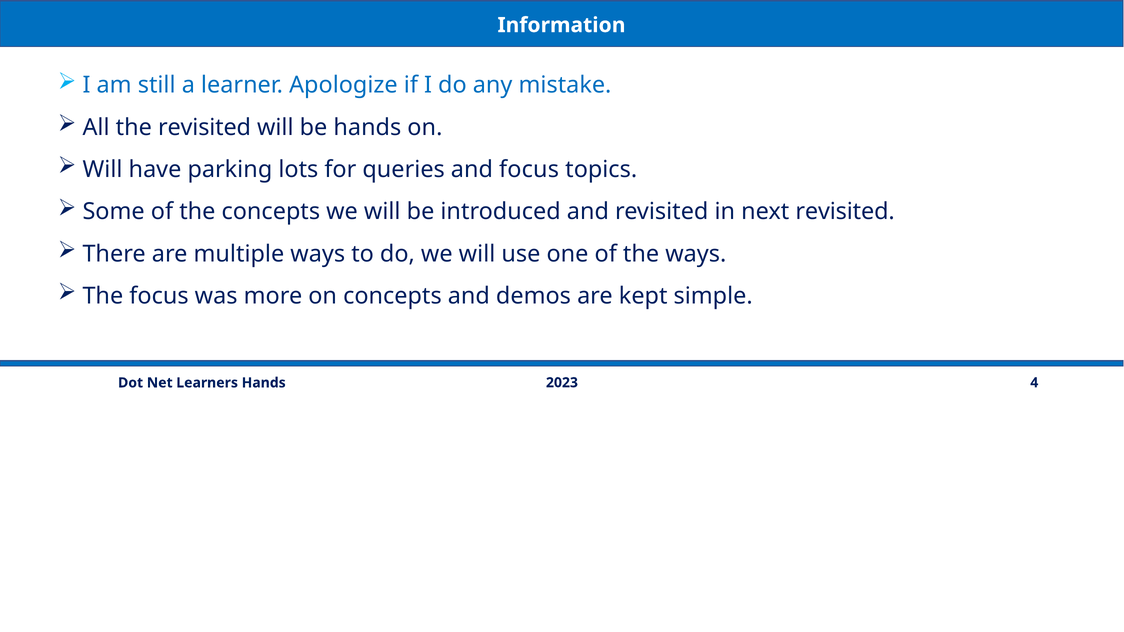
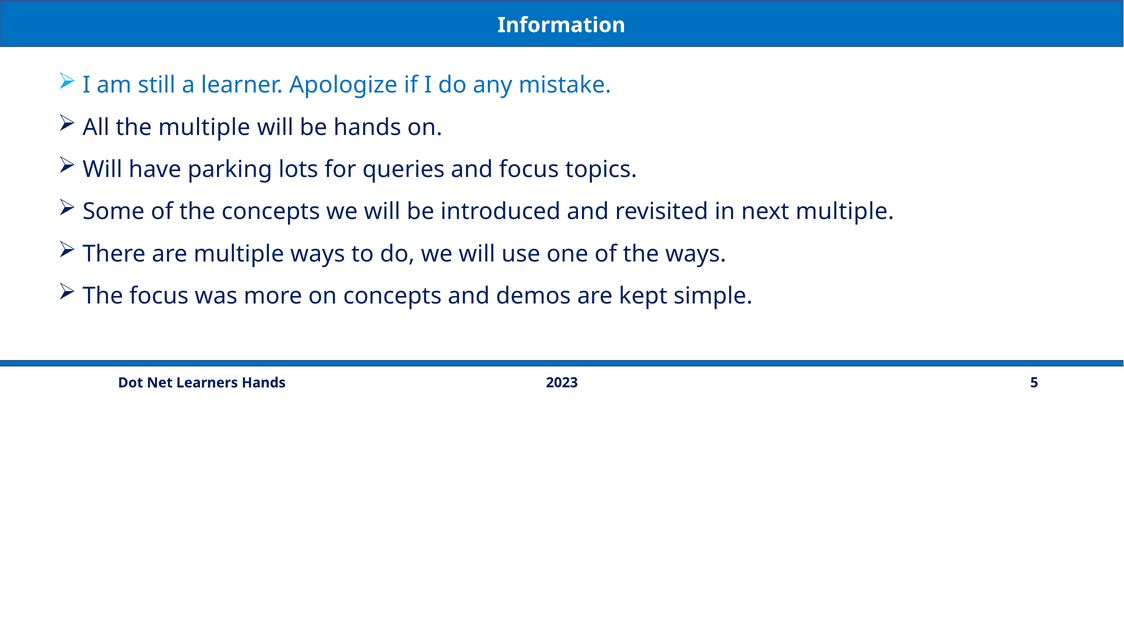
the revisited: revisited -> multiple (204, 127)
next revisited: revisited -> multiple (845, 212)
4: 4 -> 5 (1034, 383)
